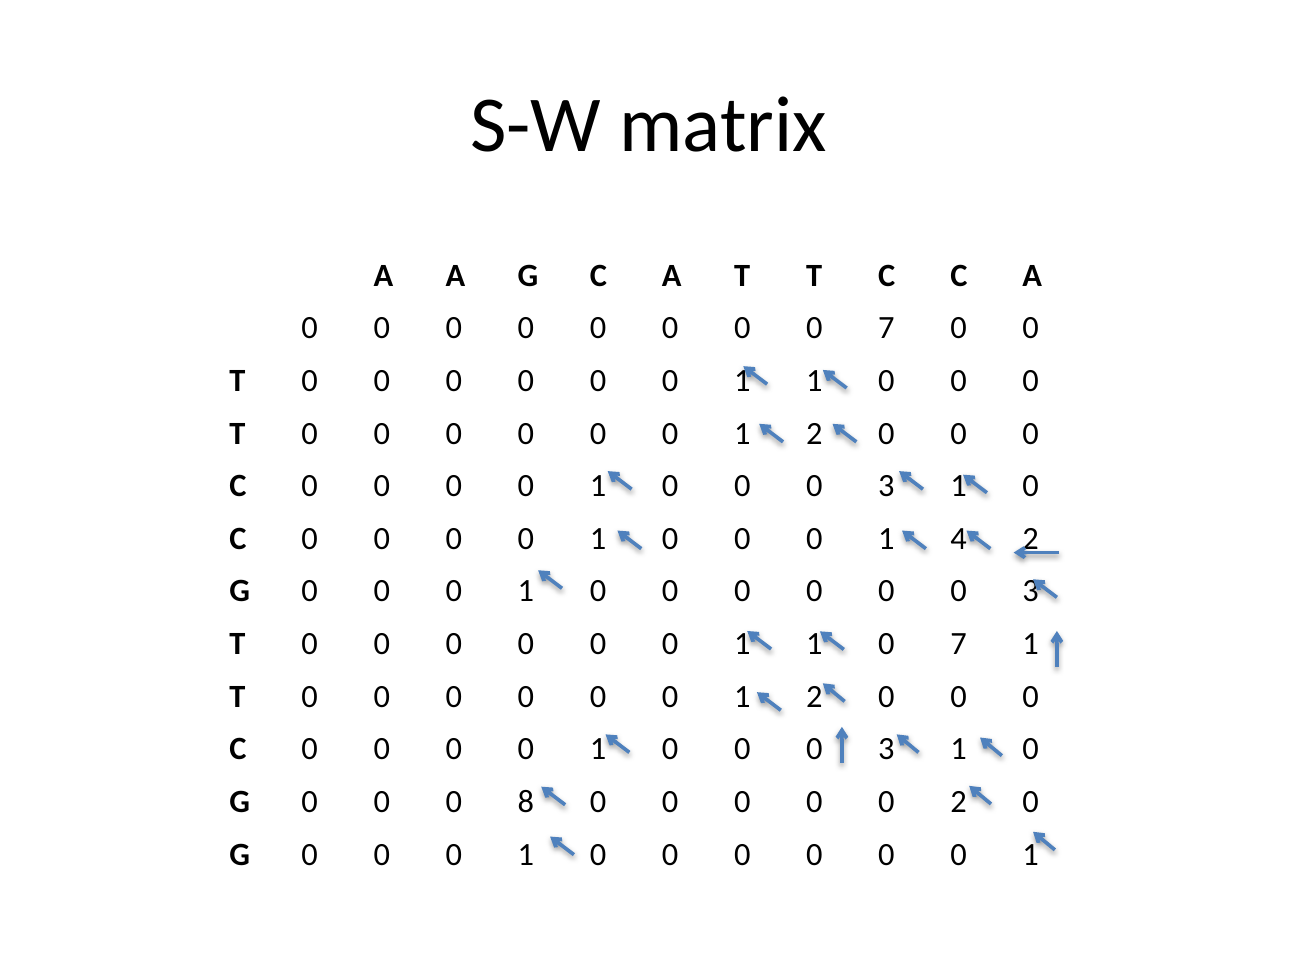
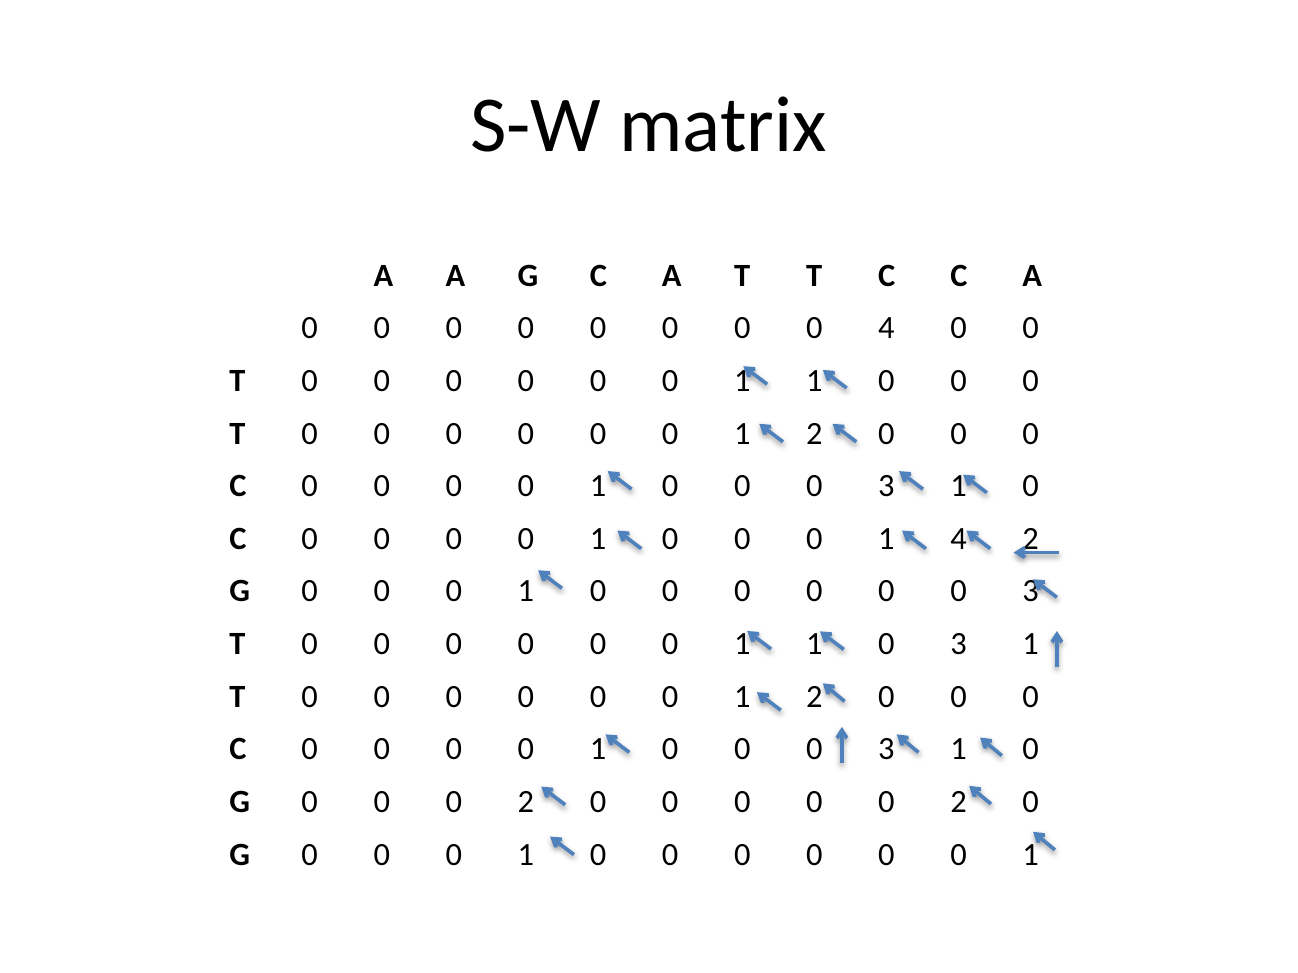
0 0 7: 7 -> 4 (886, 328)
7: 7 -> 3 (959, 644)
8: 8 -> 2 (526, 802)
